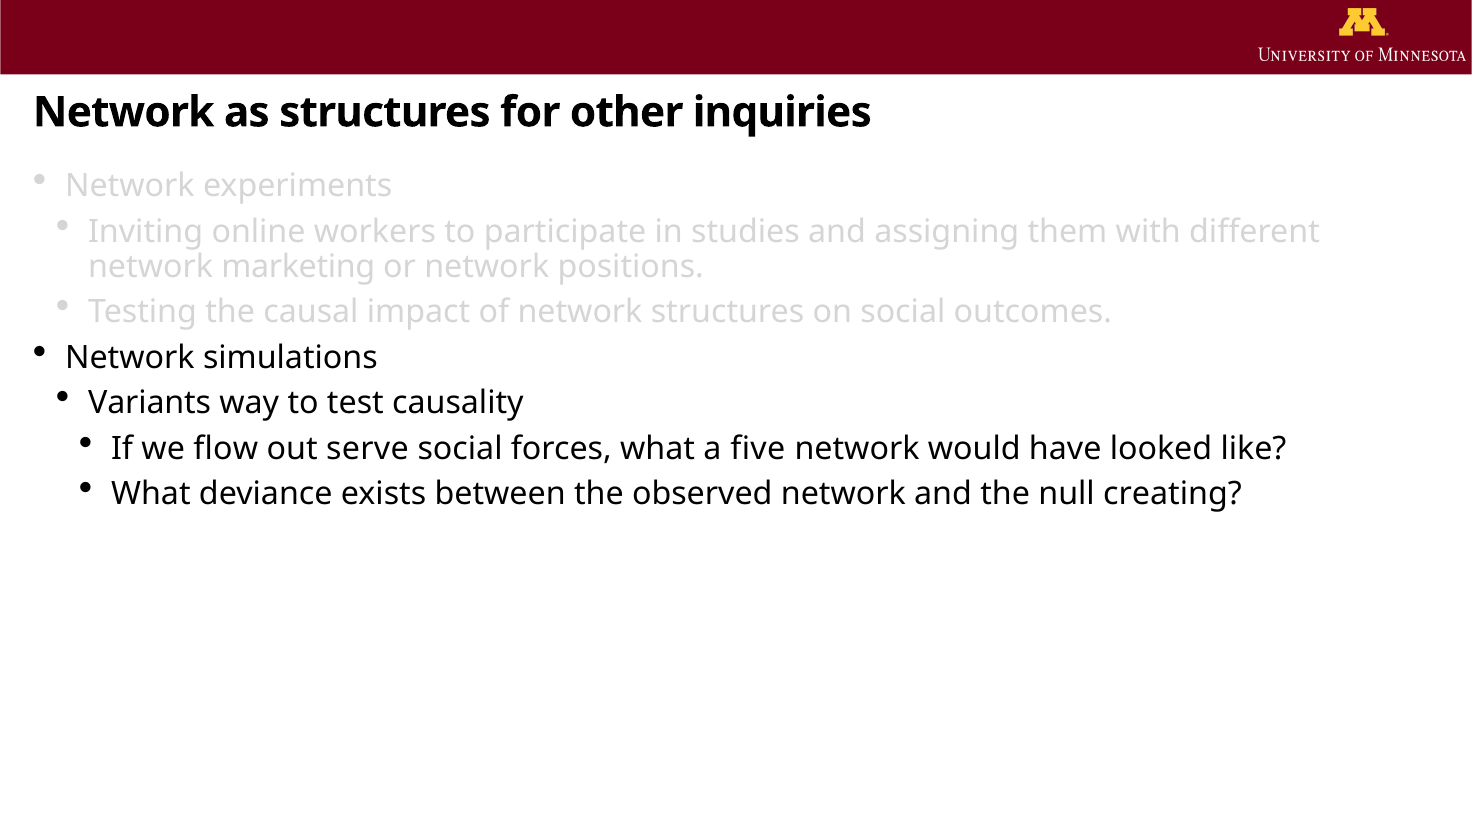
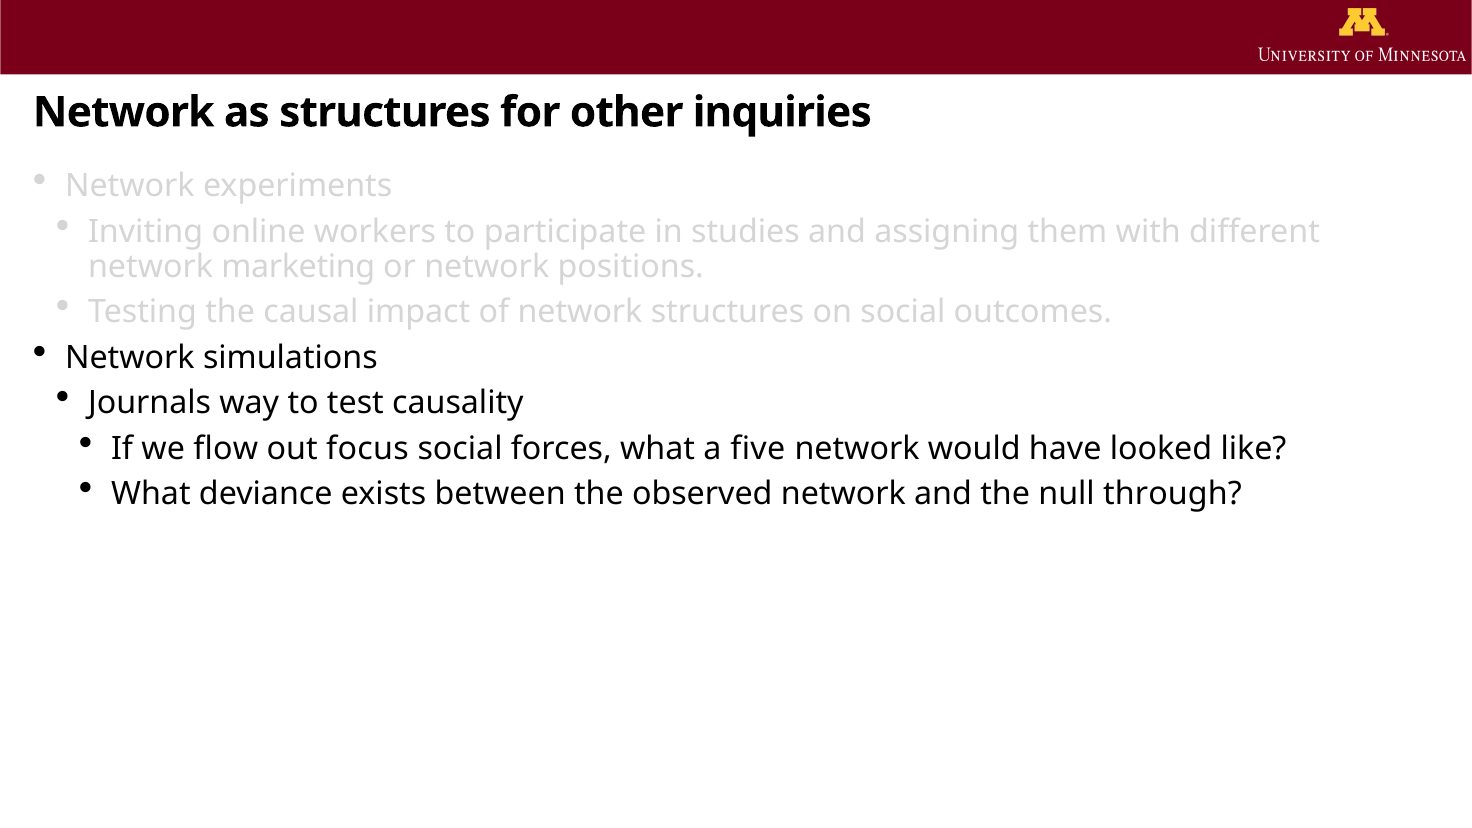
Variants: Variants -> Journals (150, 403)
serve: serve -> focus (367, 448)
creating: creating -> through (1172, 494)
